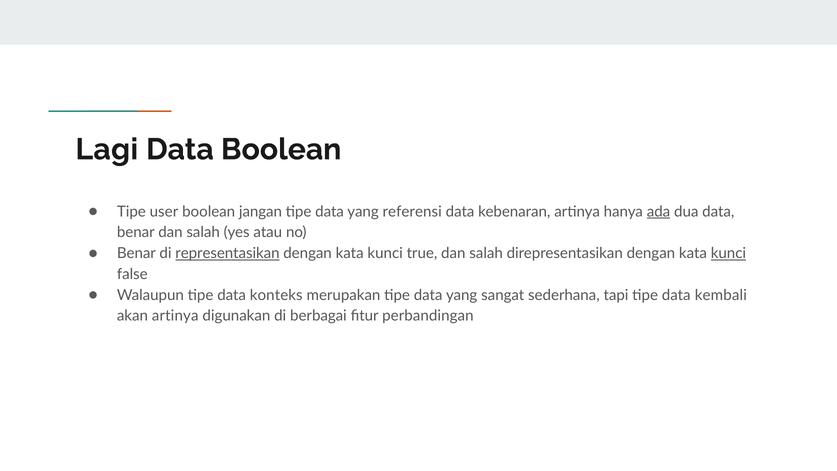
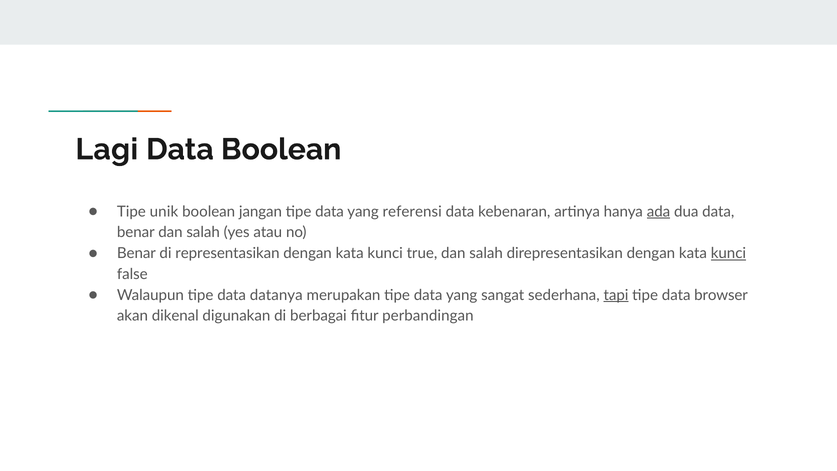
user: user -> unik (164, 212)
representasikan underline: present -> none (227, 253)
konteks: konteks -> datanya (276, 295)
tapi underline: none -> present (616, 295)
kembali: kembali -> browser (721, 295)
akan artinya: artinya -> dikenal (175, 316)
